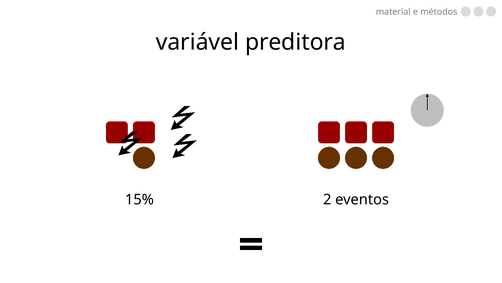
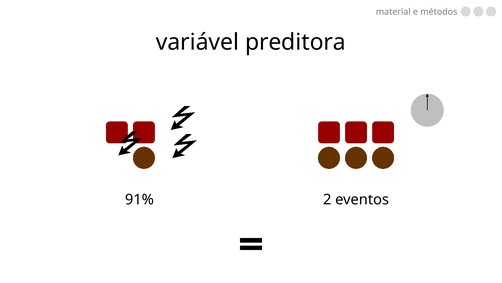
15%: 15% -> 91% (139, 199)
